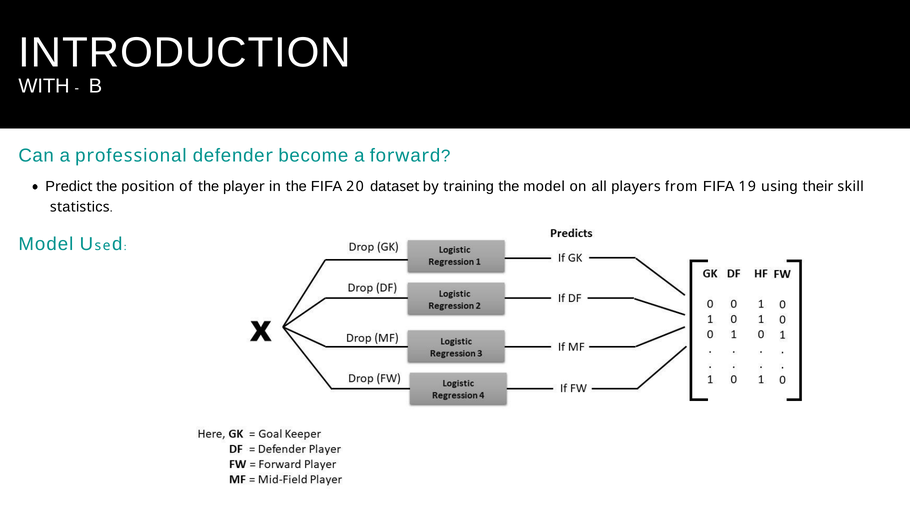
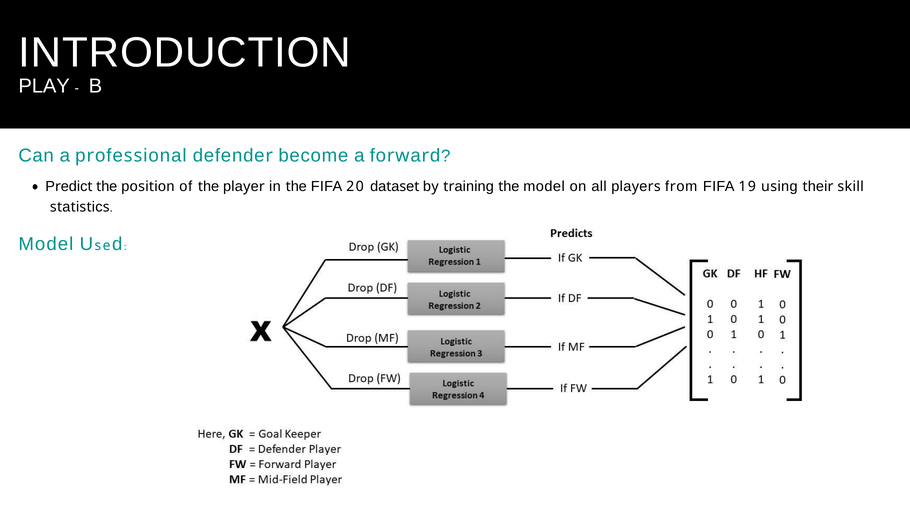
WITH: WITH -> PLAY (44, 86)
